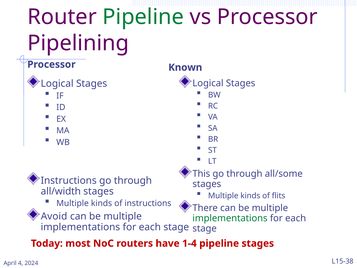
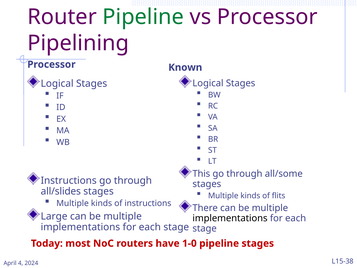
all/width: all/width -> all/slides (61, 191)
Avoid: Avoid -> Large (54, 216)
implementations colour: green -> black (230, 218)
1-4: 1-4 -> 1-0 (189, 243)
